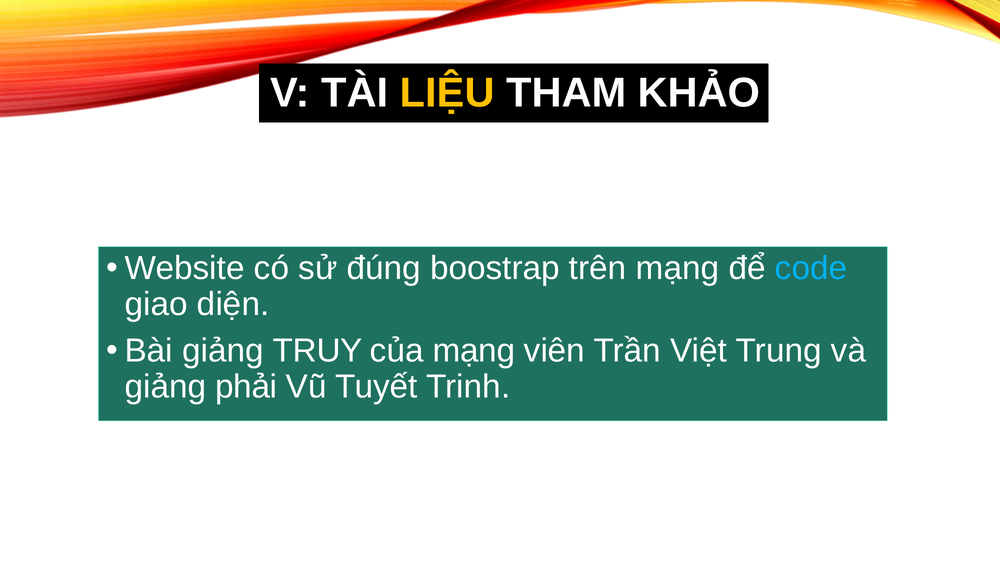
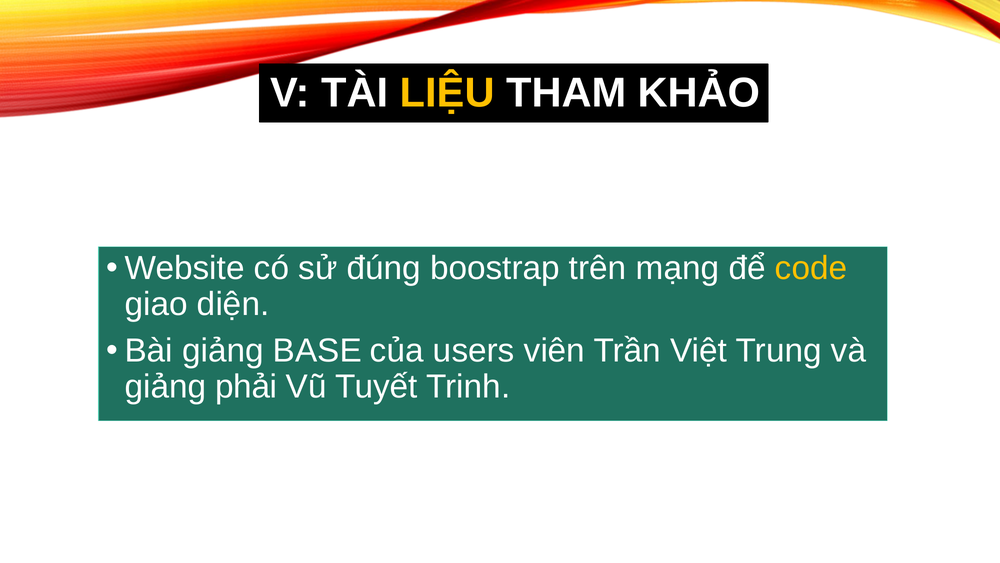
code colour: light blue -> yellow (811, 268)
TRUY: TRUY -> BASE (317, 351)
của mạng: mạng -> users (474, 351)
